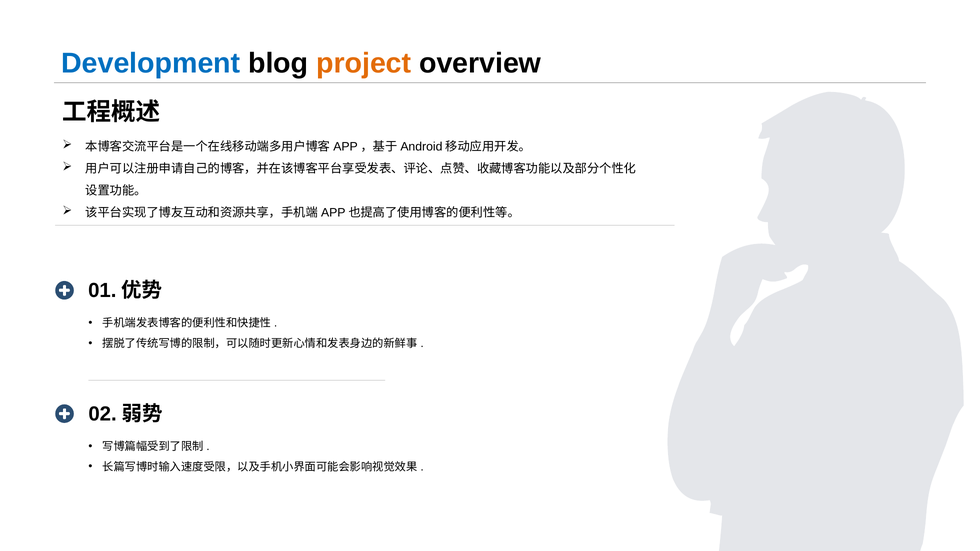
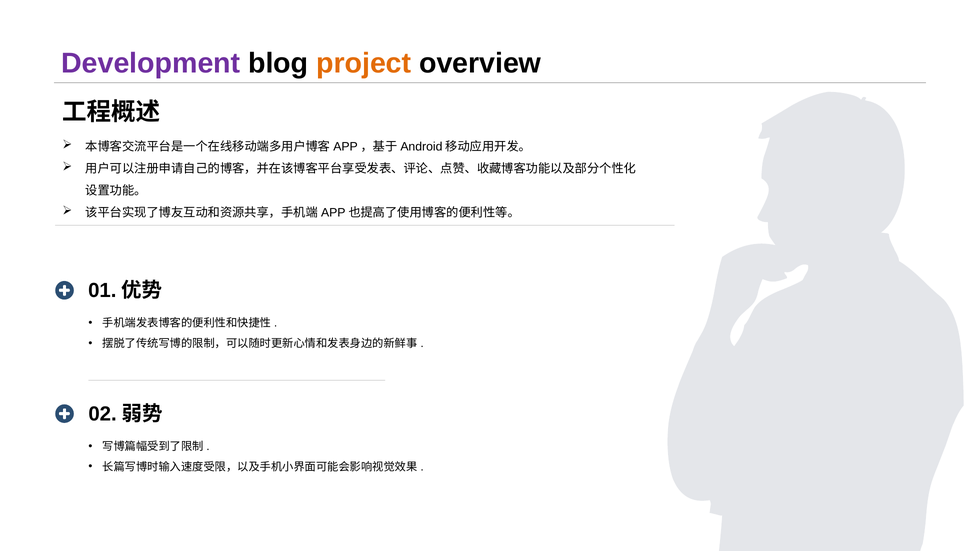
Development colour: blue -> purple (151, 63)
